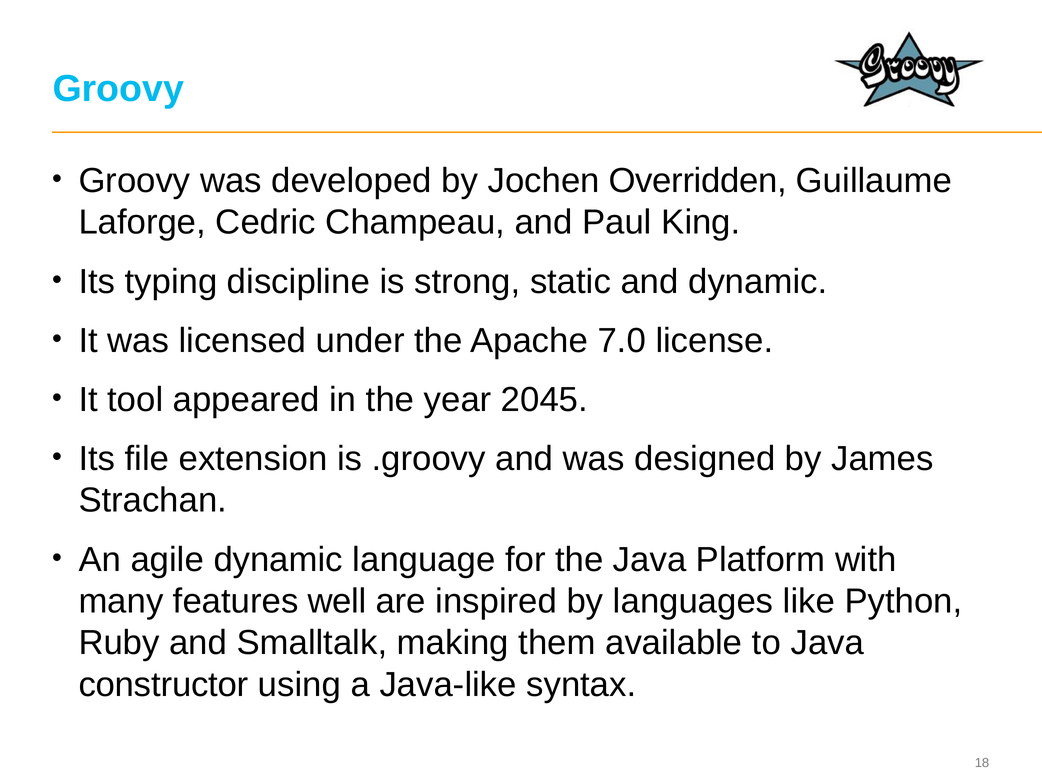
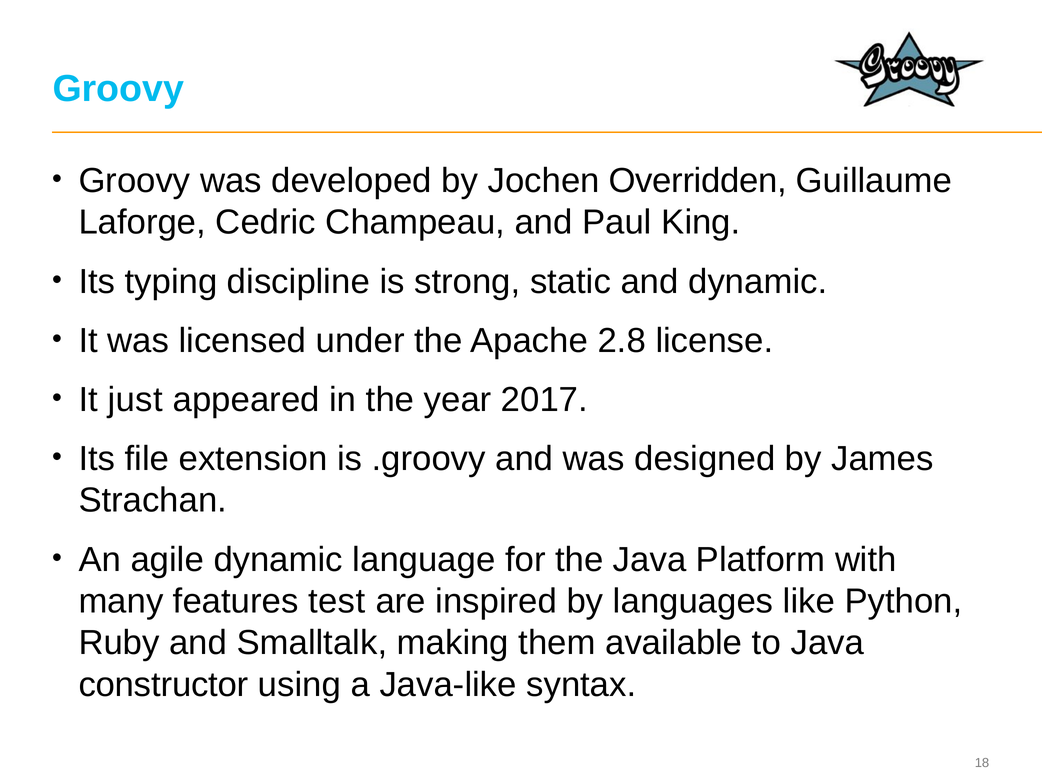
7.0: 7.0 -> 2.8 (622, 340)
tool: tool -> just (135, 399)
2045: 2045 -> 2017 (544, 399)
well: well -> test (337, 601)
